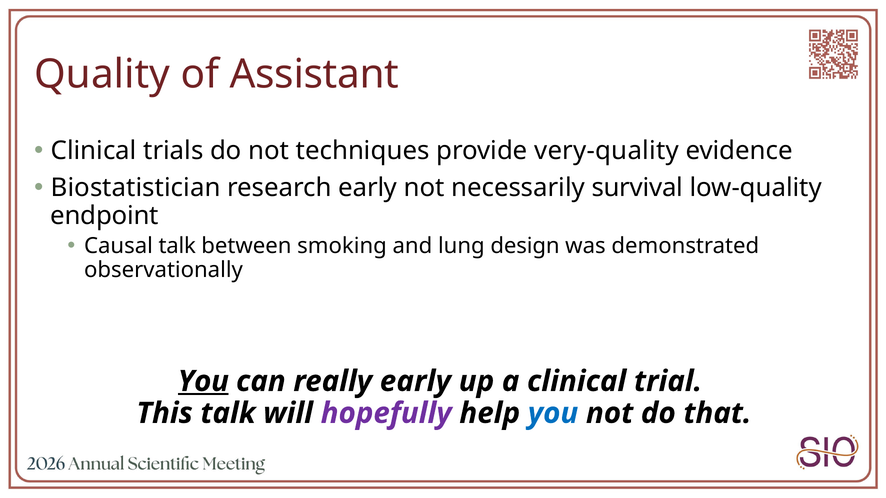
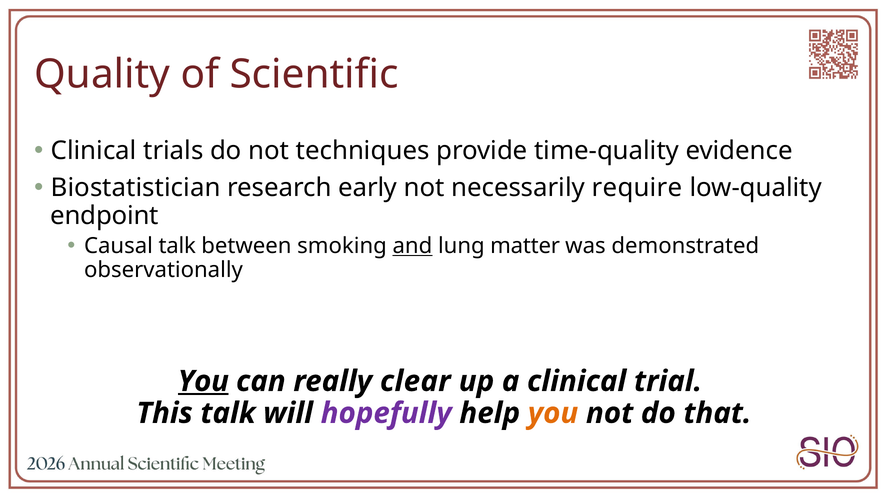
Assistant: Assistant -> Scientific (314, 74)
very-quality: very-quality -> time-quality (607, 151)
survival: survival -> require (637, 188)
and underline: none -> present (412, 246)
design: design -> matter (525, 246)
really early: early -> clear (415, 382)
you colour: blue -> orange (553, 413)
